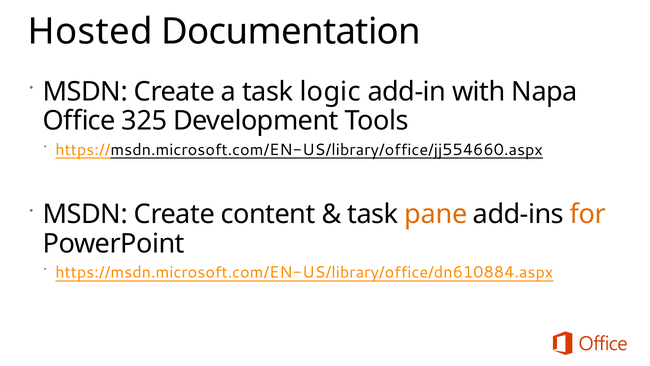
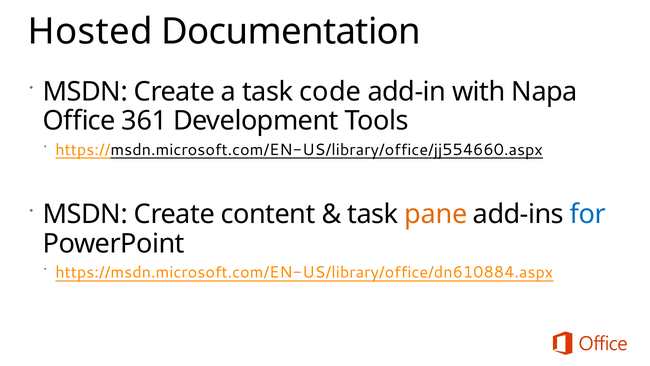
logic: logic -> code (330, 92)
325: 325 -> 361 (144, 121)
for colour: orange -> blue (588, 214)
